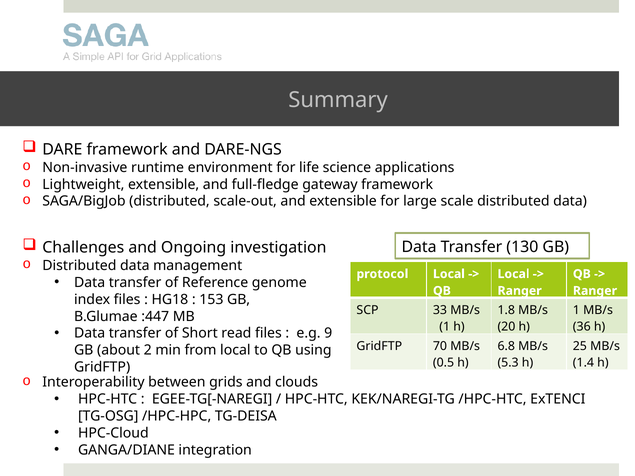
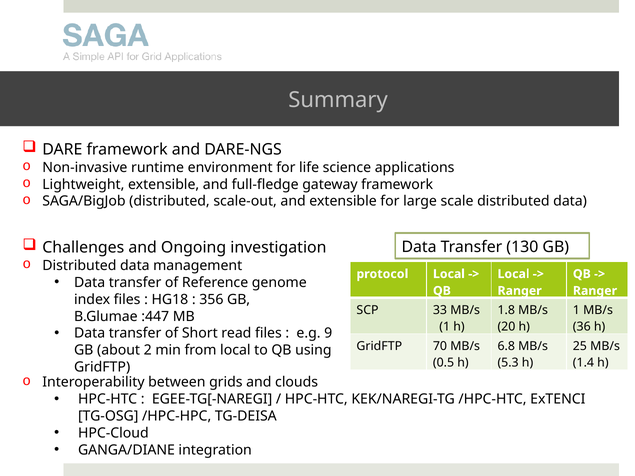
153: 153 -> 356 (211, 300)
